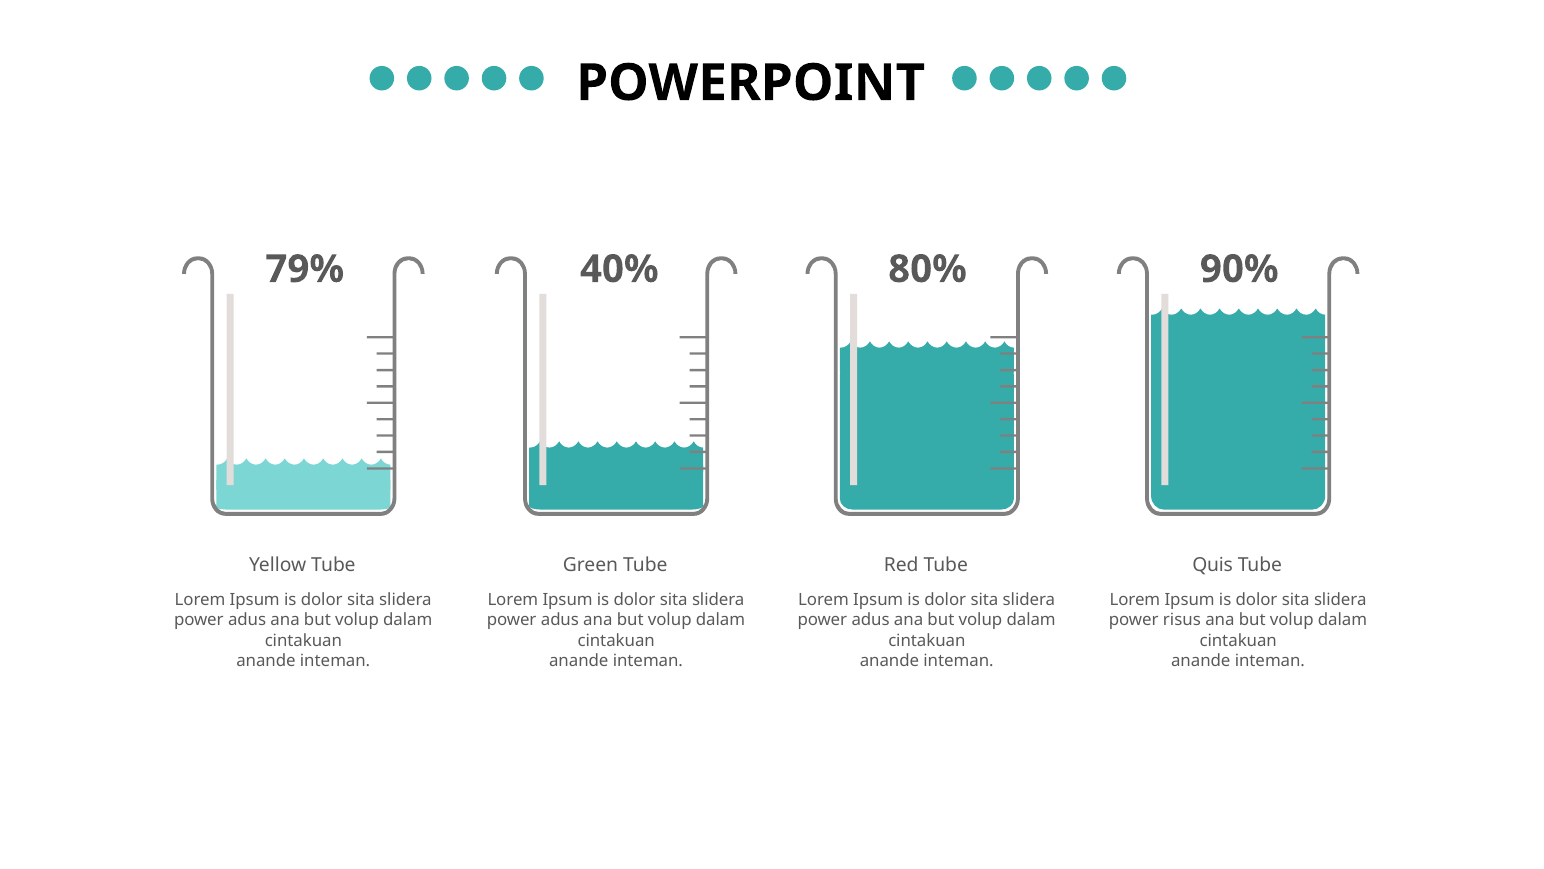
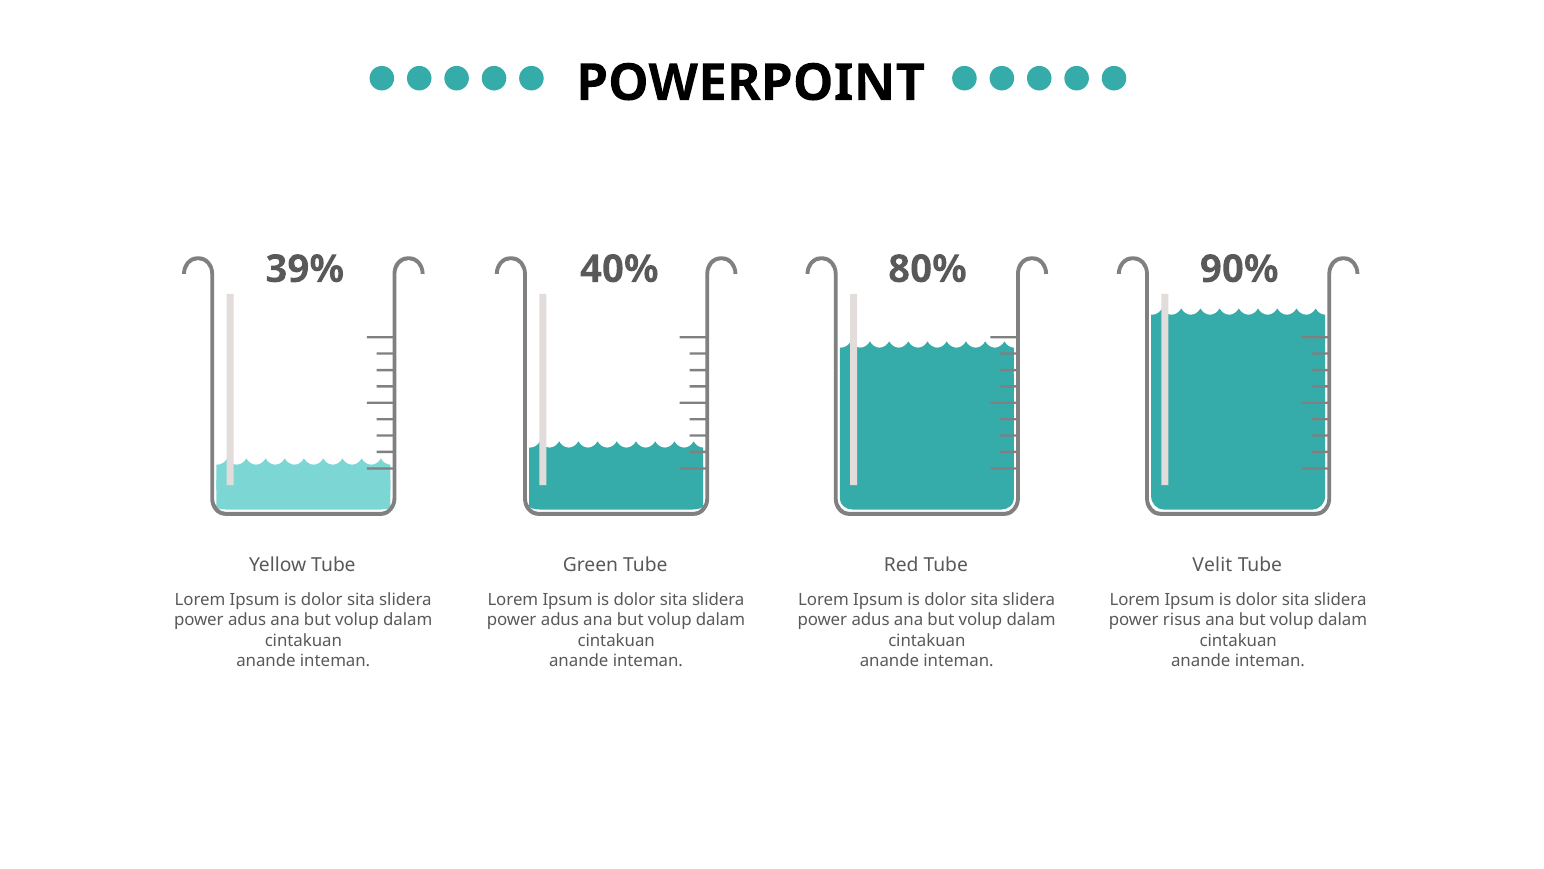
79%: 79% -> 39% (305, 269)
Quis: Quis -> Velit (1212, 565)
